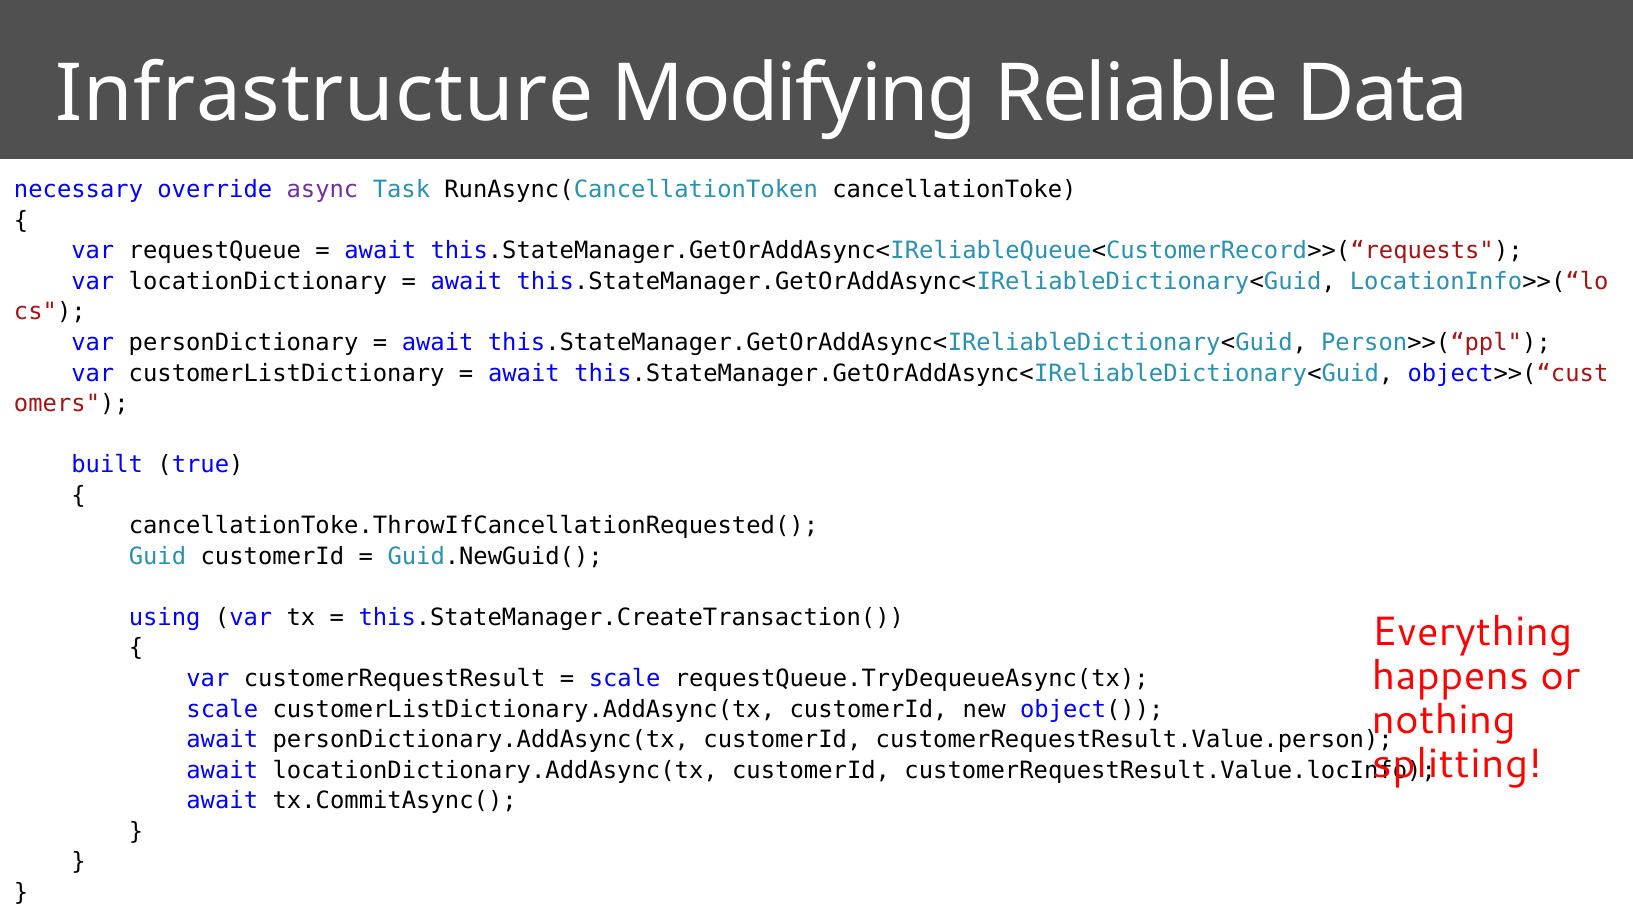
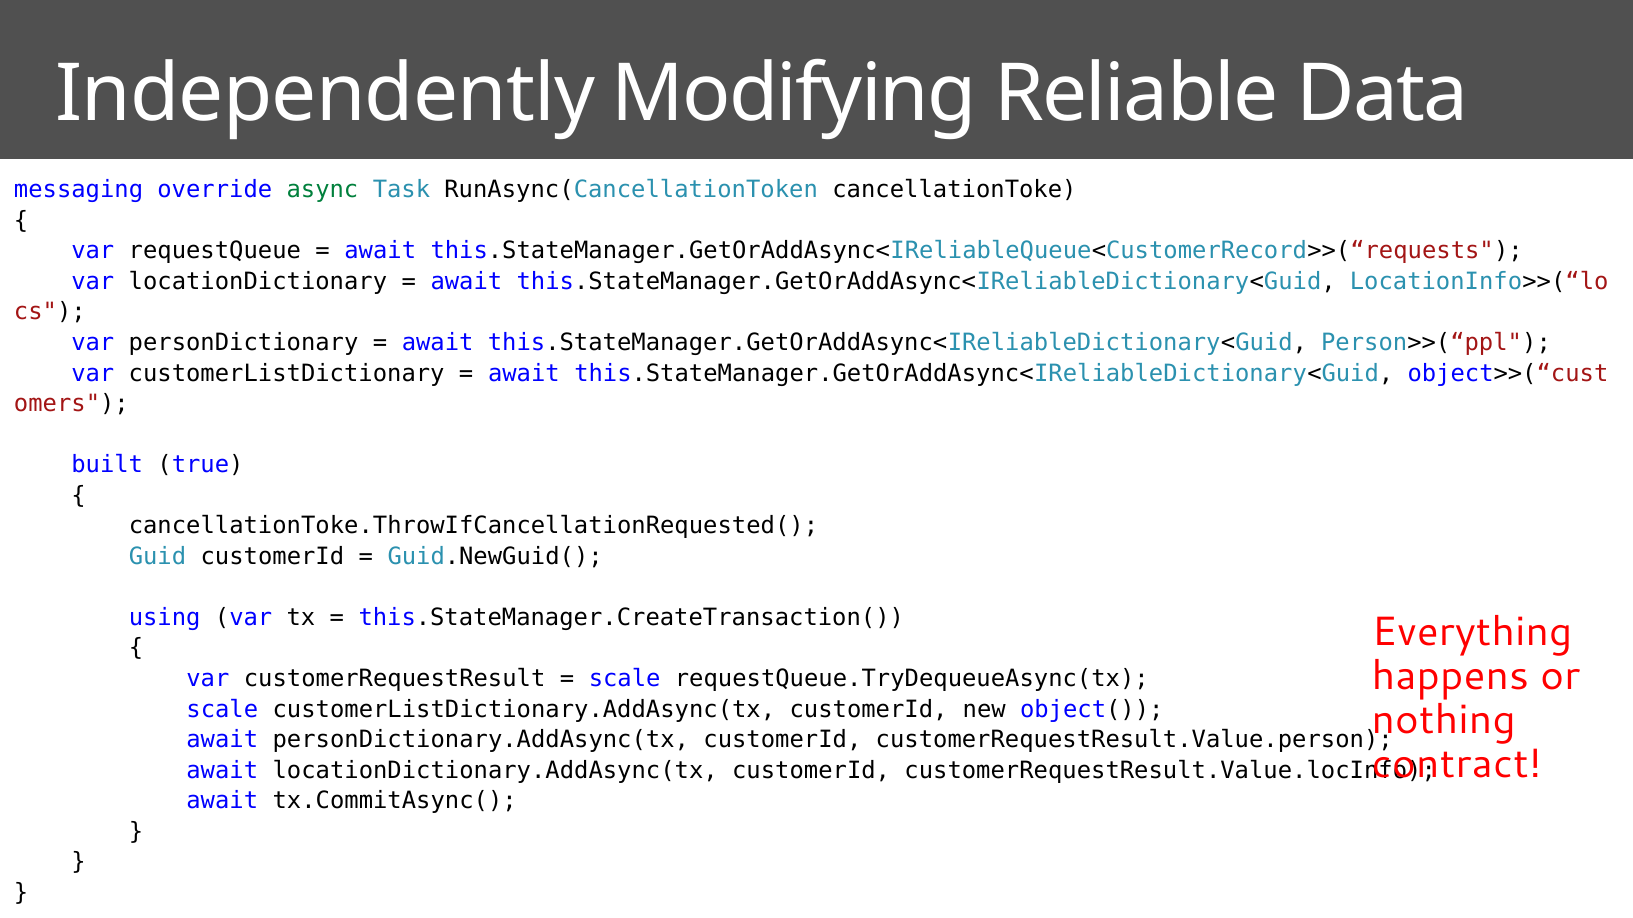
Infrastructure: Infrastructure -> Independently (325, 94)
necessary: necessary -> messaging (79, 190)
async colour: purple -> green (322, 190)
splitting: splitting -> contract (1457, 765)
